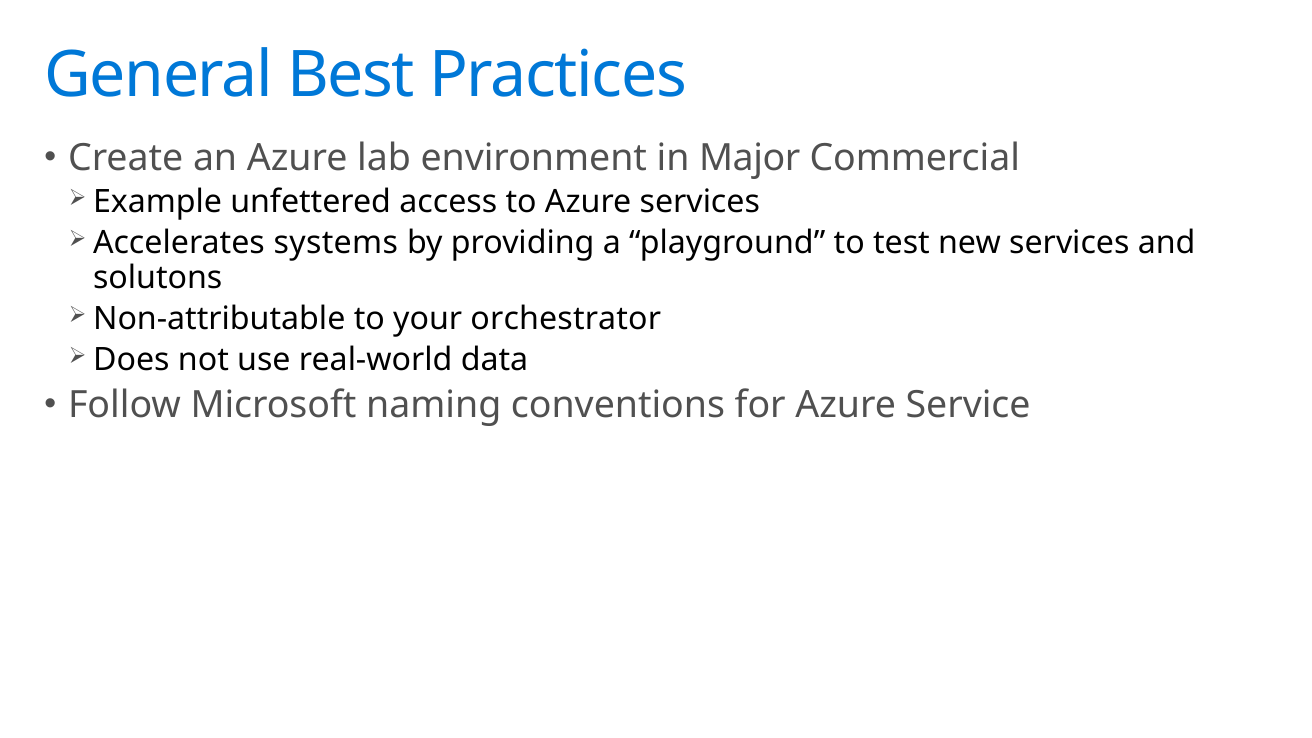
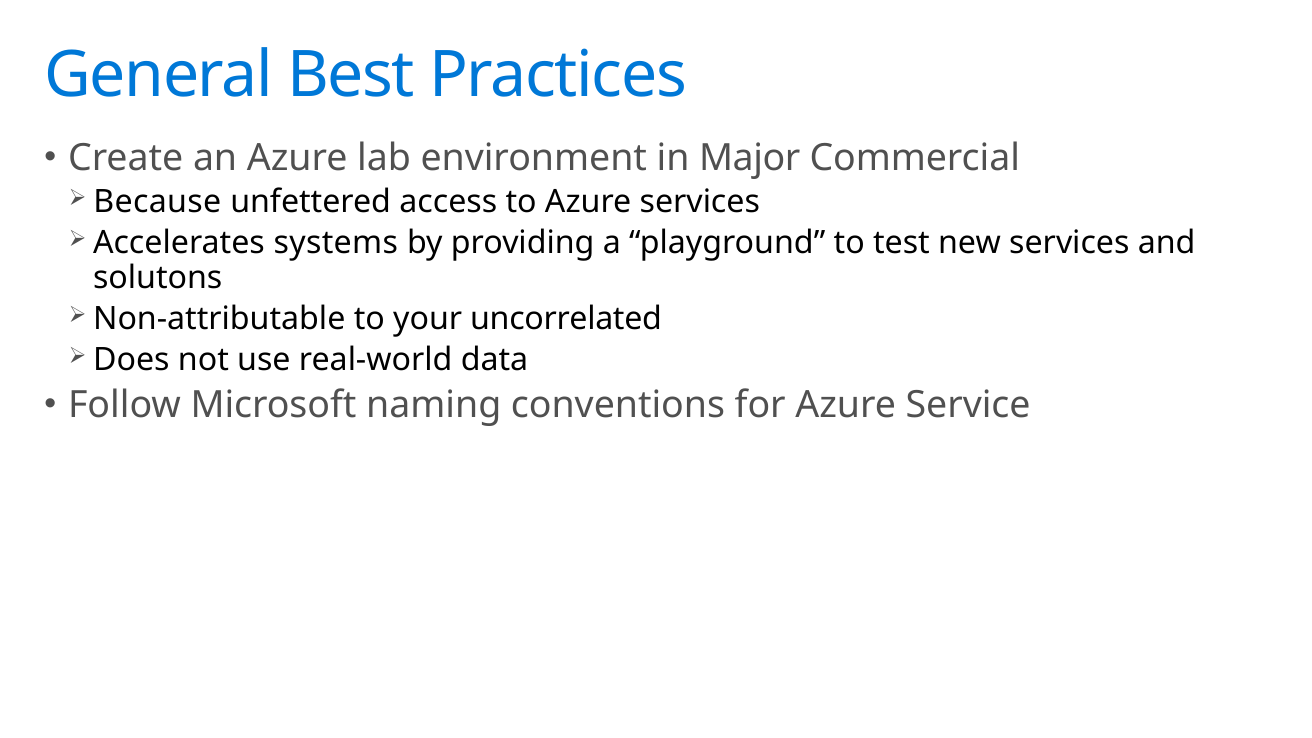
Example: Example -> Because (157, 202)
orchestrator: orchestrator -> uncorrelated (566, 319)
